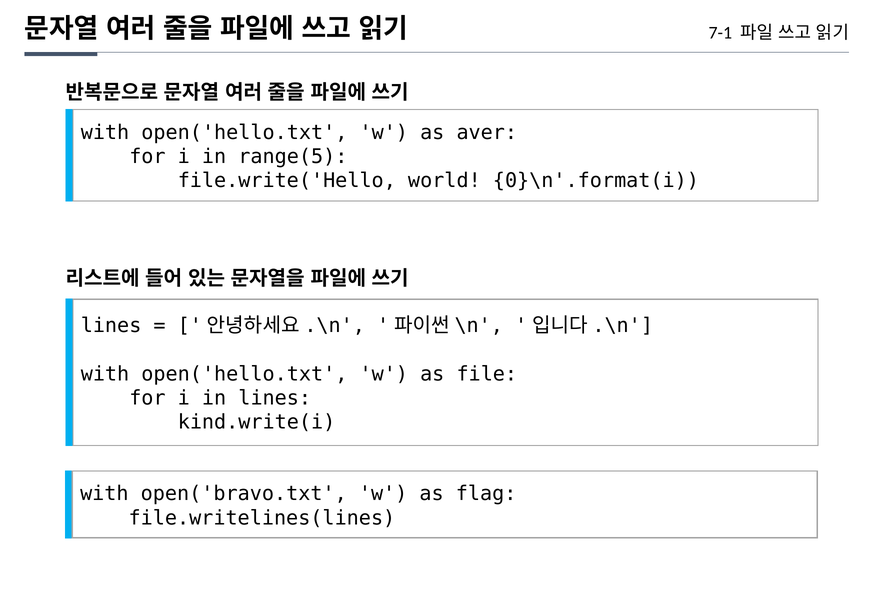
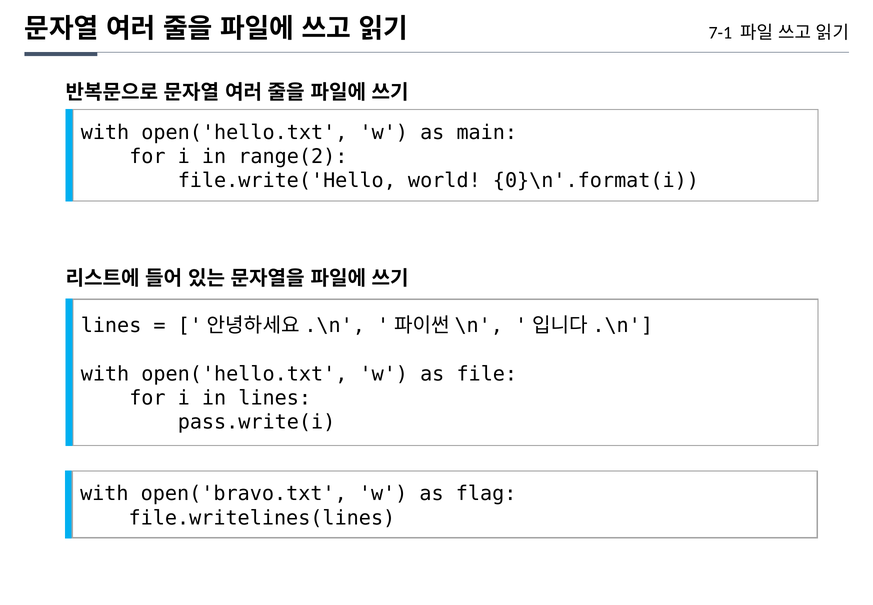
aver: aver -> main (487, 132)
range(5: range(5 -> range(2 (293, 156)
kind.write(i: kind.write(i -> pass.write(i (257, 422)
